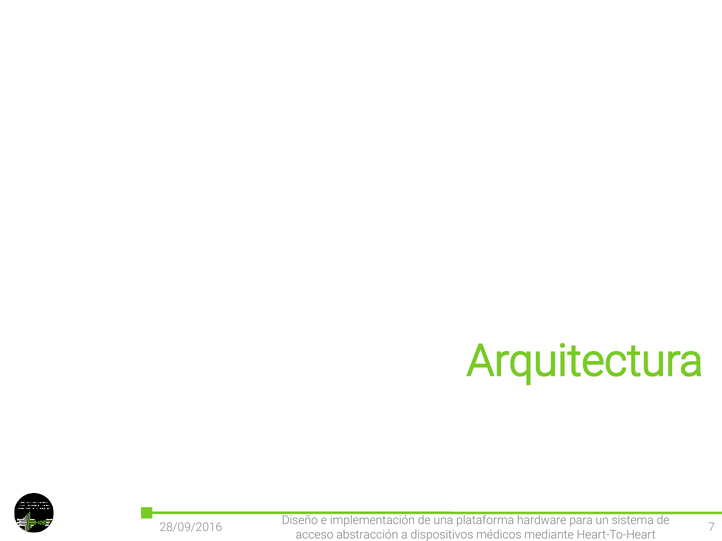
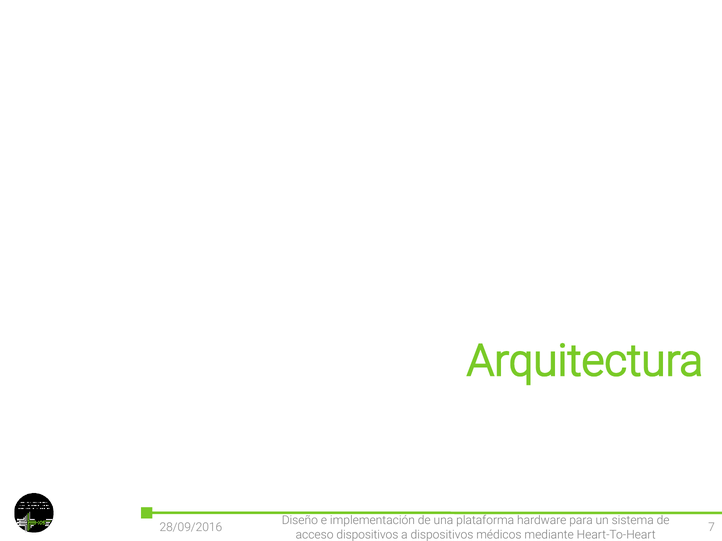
acceso abstracción: abstracción -> dispositivos (367, 535)
